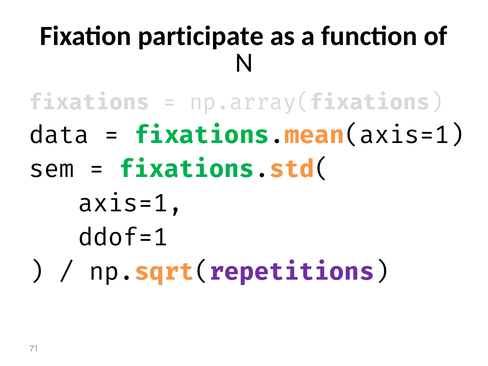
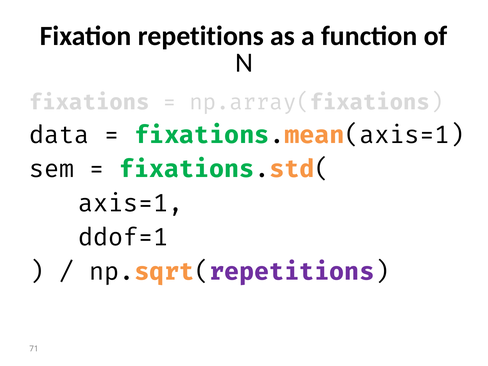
participate: participate -> repetitions (201, 36)
